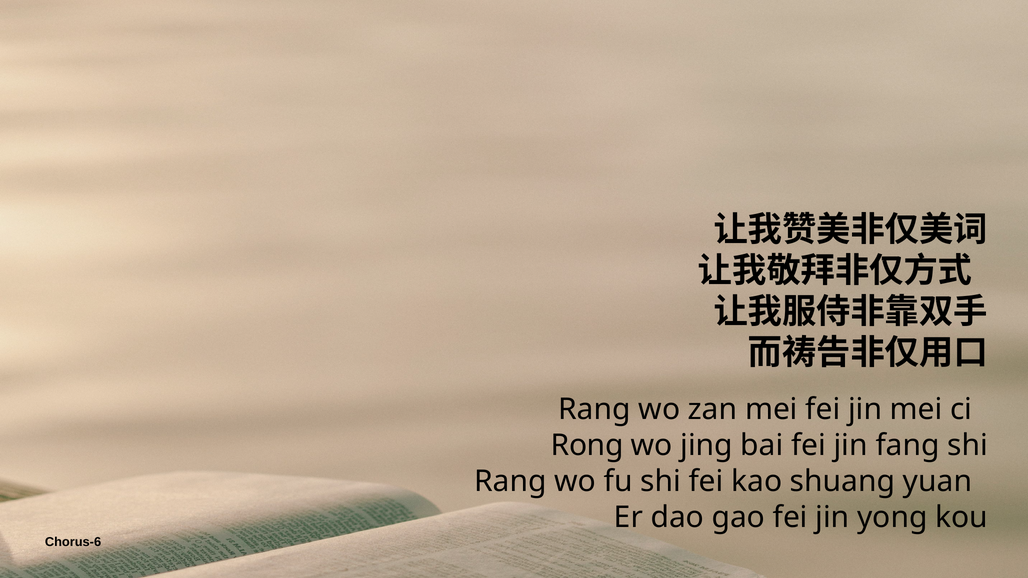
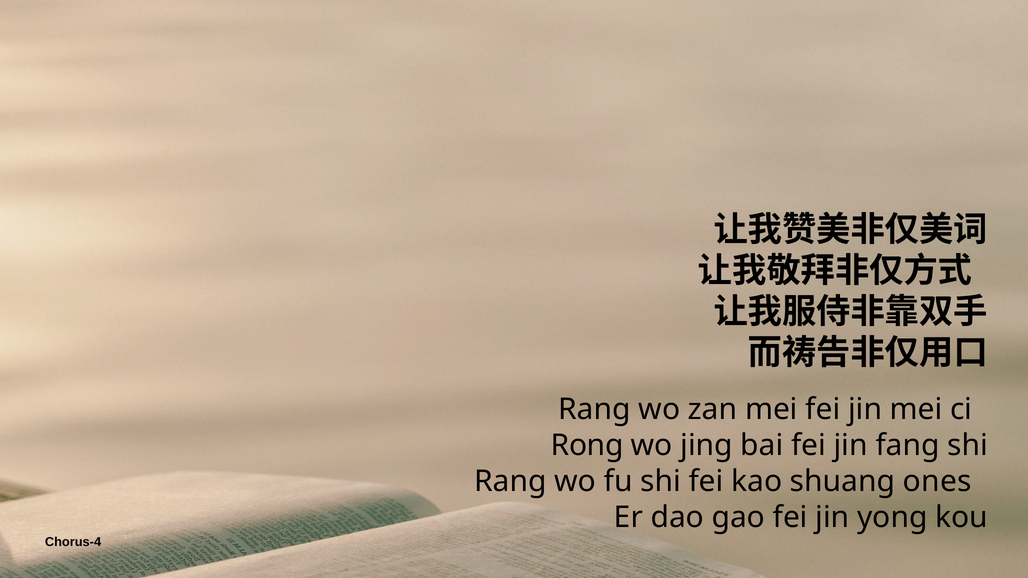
yuan: yuan -> ones (937, 482)
Chorus-6: Chorus-6 -> Chorus-4 (73, 542)
